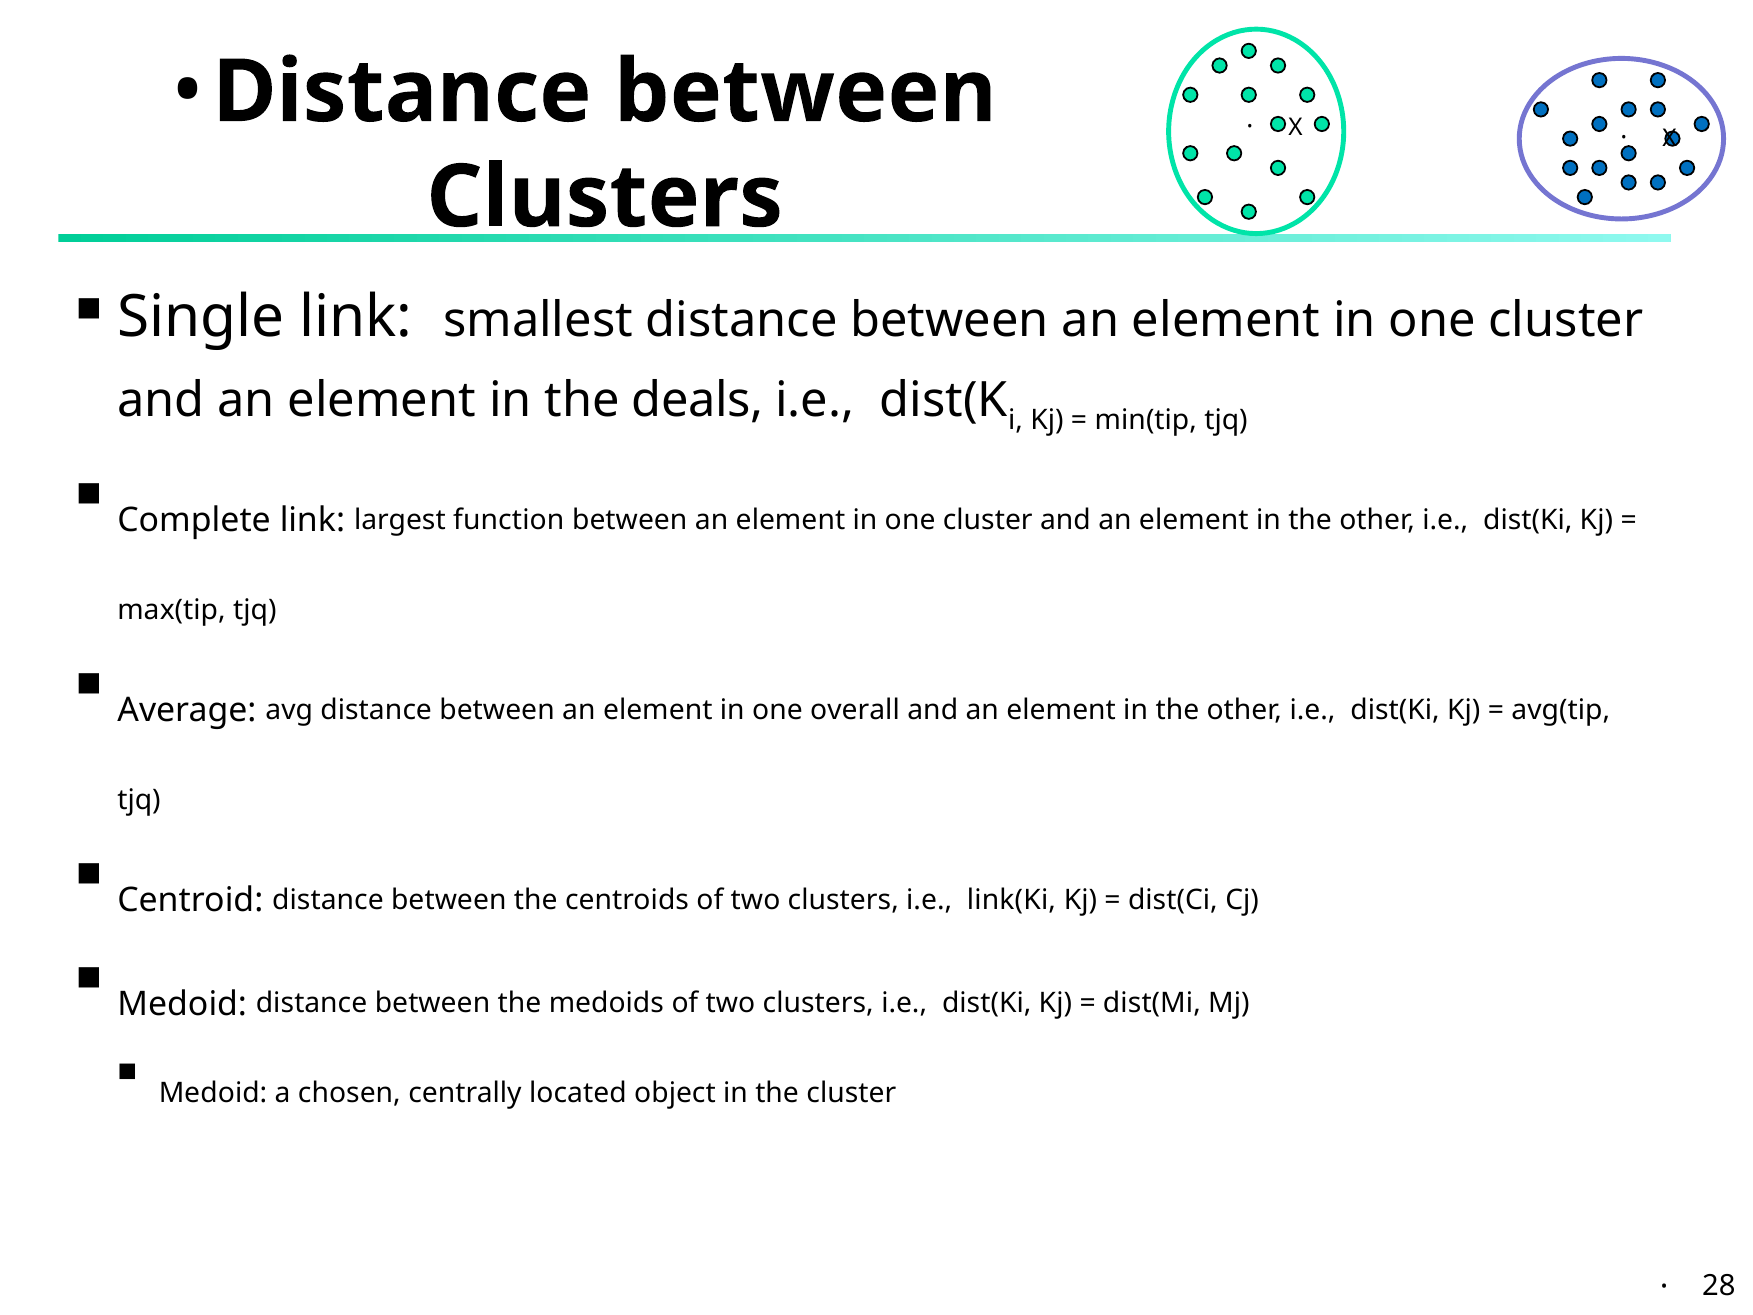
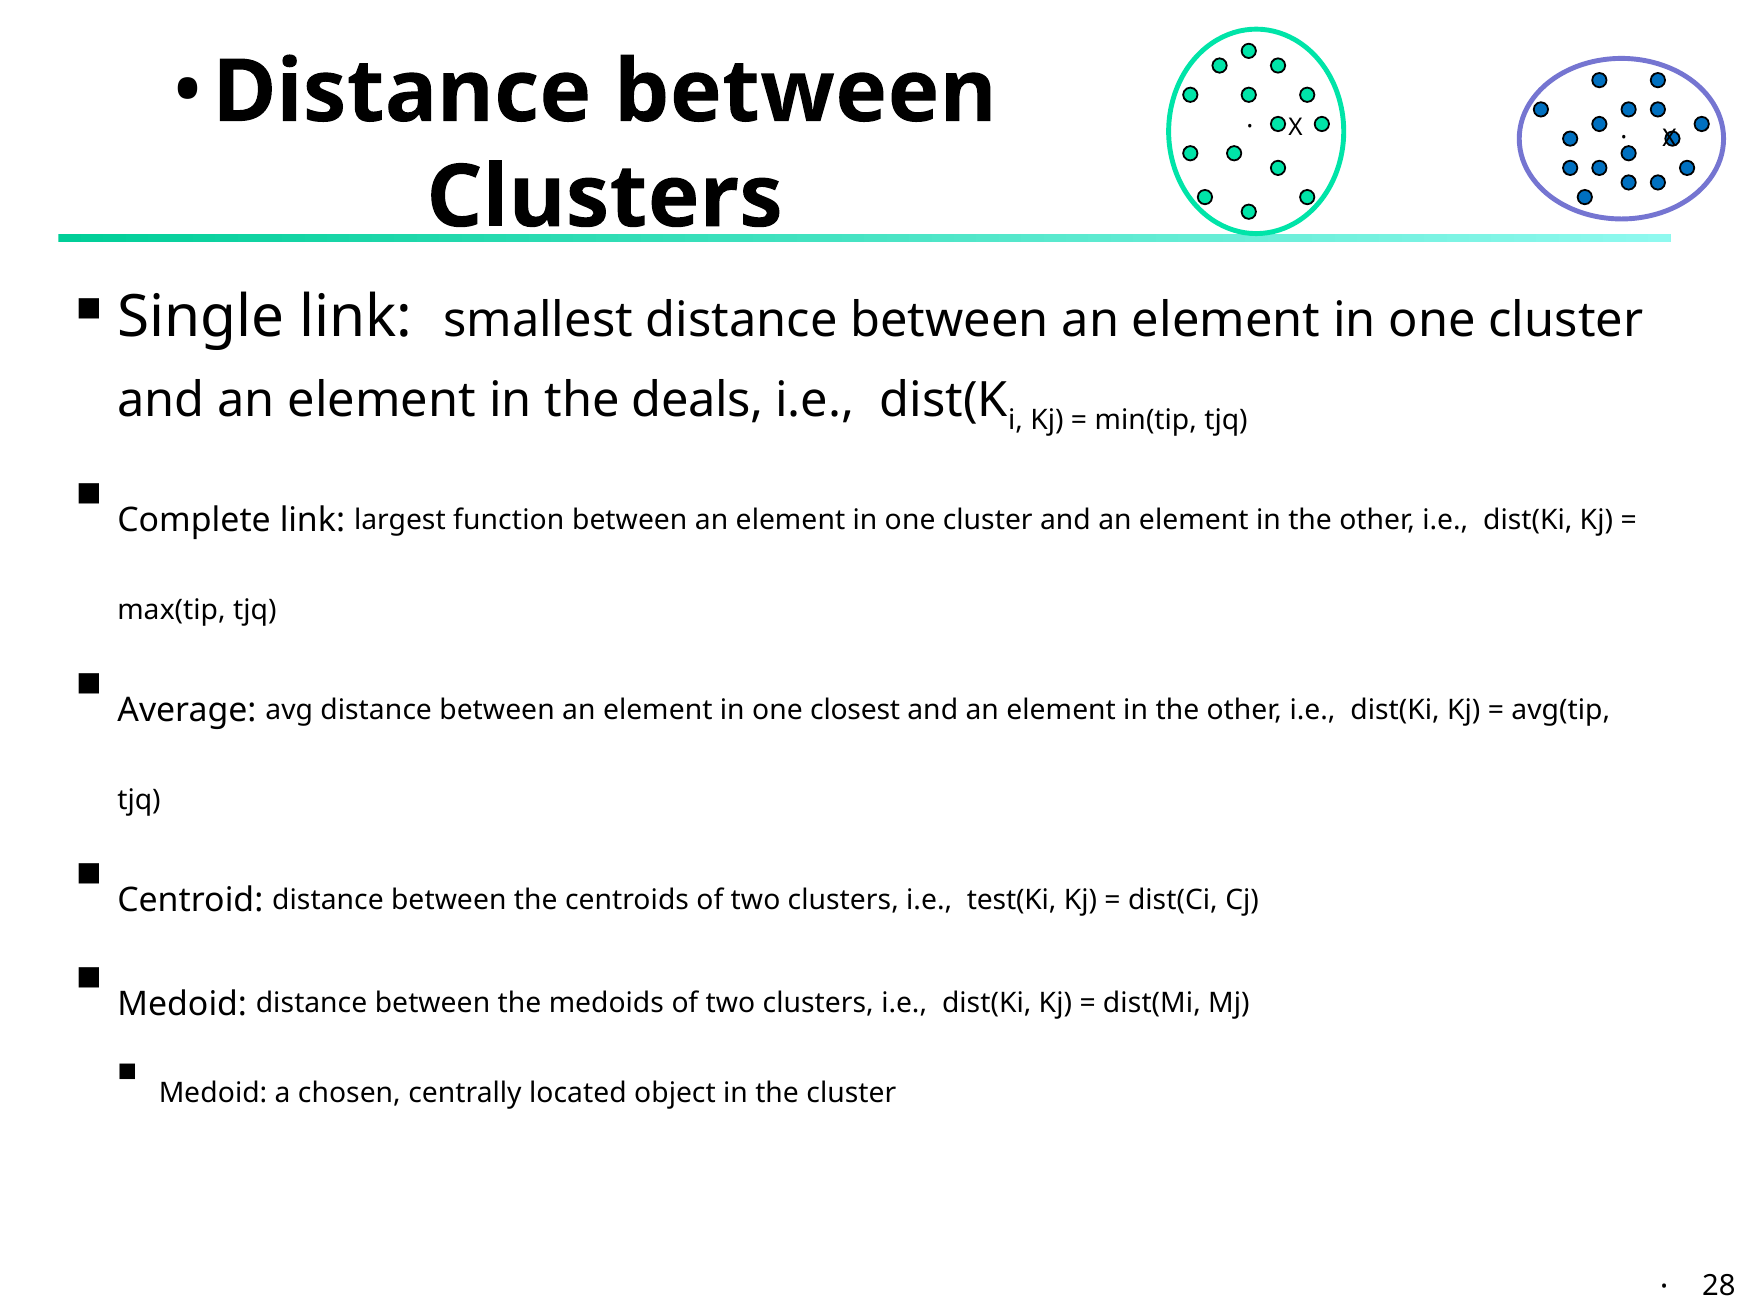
overall: overall -> closest (855, 710)
link(Ki: link(Ki -> test(Ki (1012, 900)
